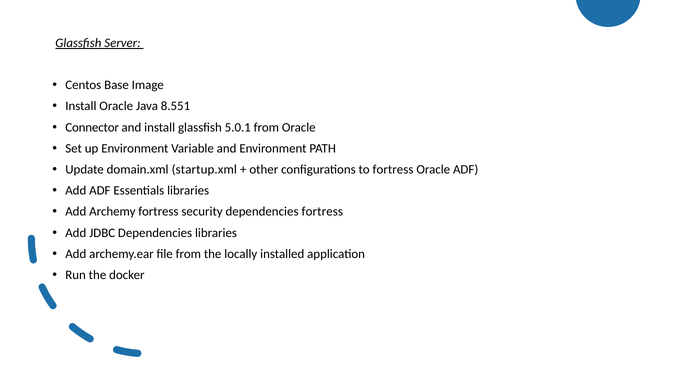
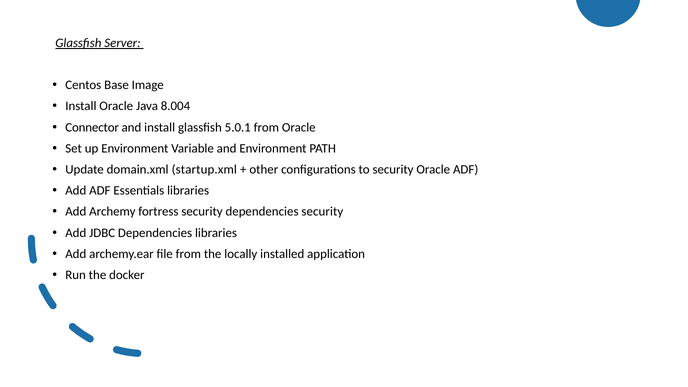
8.551: 8.551 -> 8.004 (175, 106)
to fortress: fortress -> security (393, 169)
dependencies fortress: fortress -> security (322, 212)
